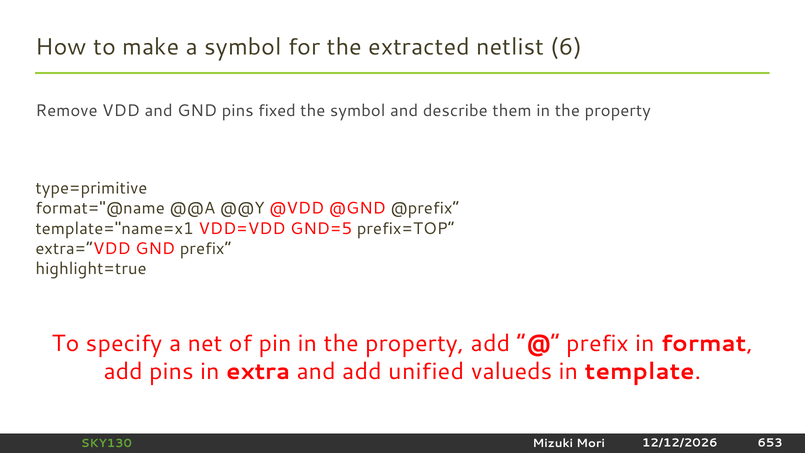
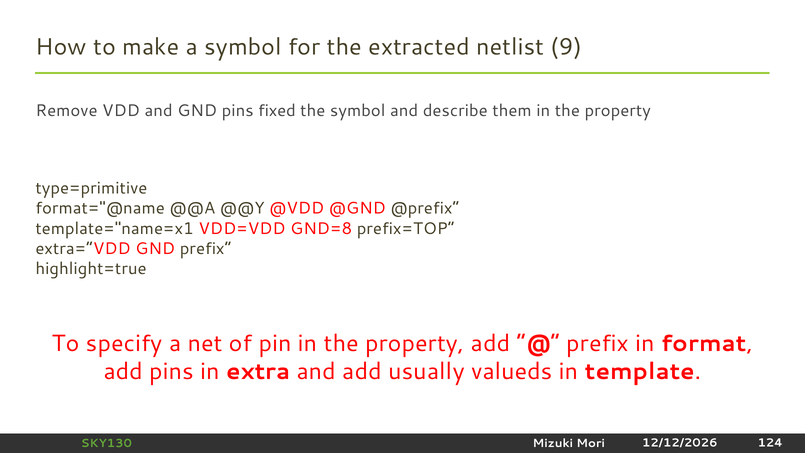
6: 6 -> 9 (566, 47)
GND=5: GND=5 -> GND=8 (321, 228)
unified: unified -> usually (426, 371)
653: 653 -> 124 (770, 443)
